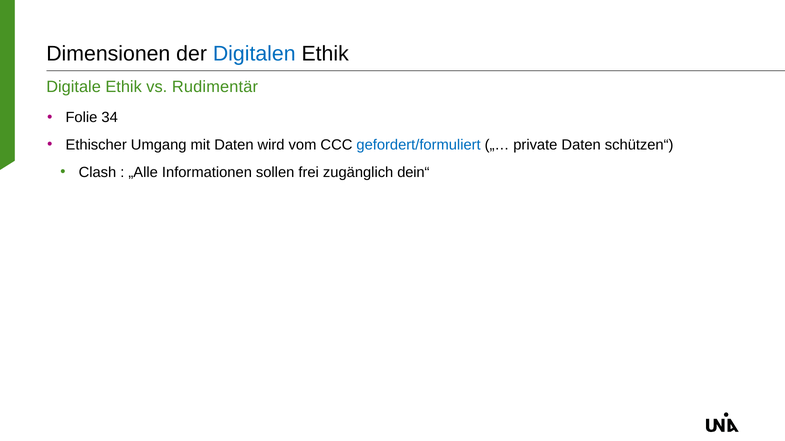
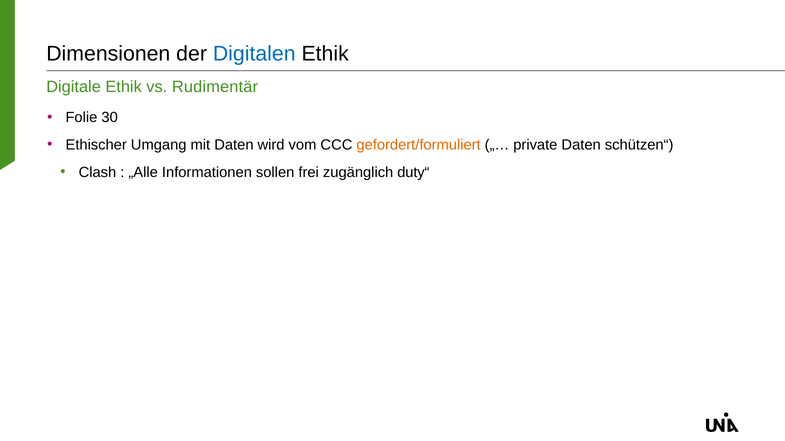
34: 34 -> 30 (110, 118)
gefordert/formuliert colour: blue -> orange (419, 145)
dein“: dein“ -> duty“ (413, 173)
